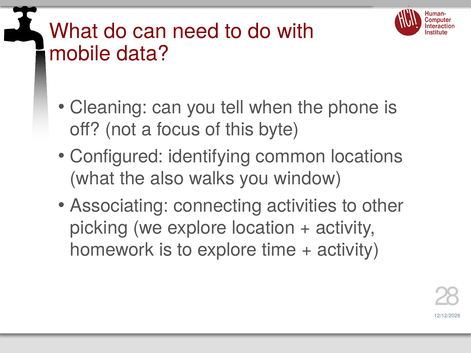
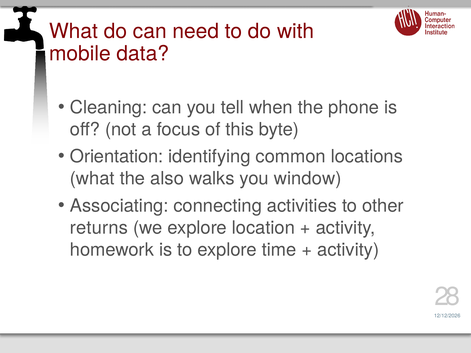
Configured: Configured -> Orientation (117, 157)
picking: picking -> returns (99, 228)
